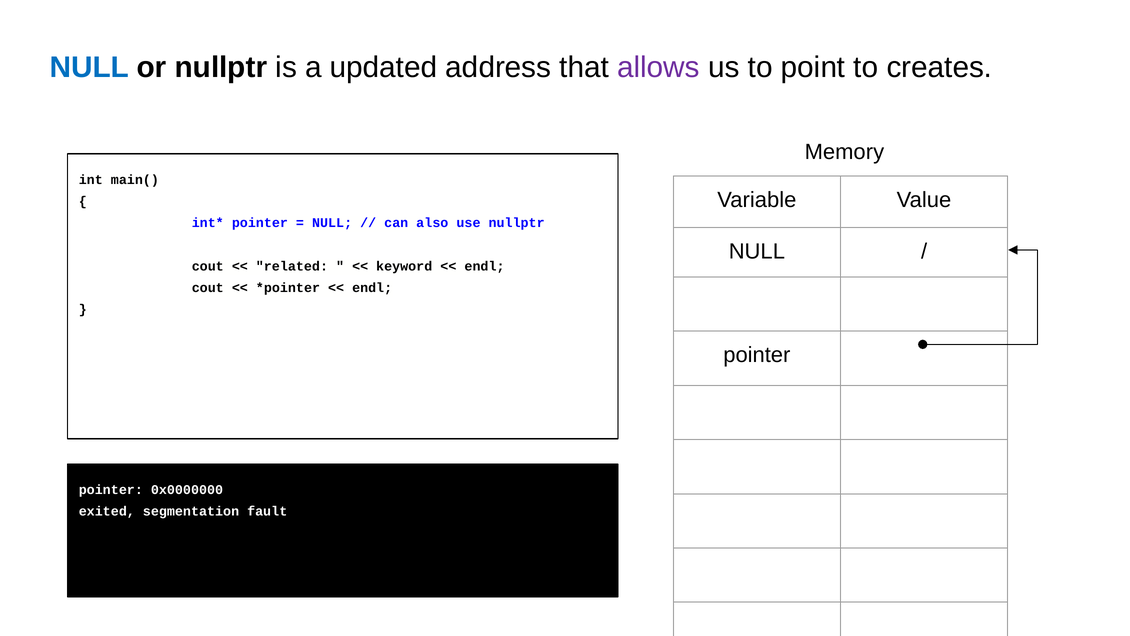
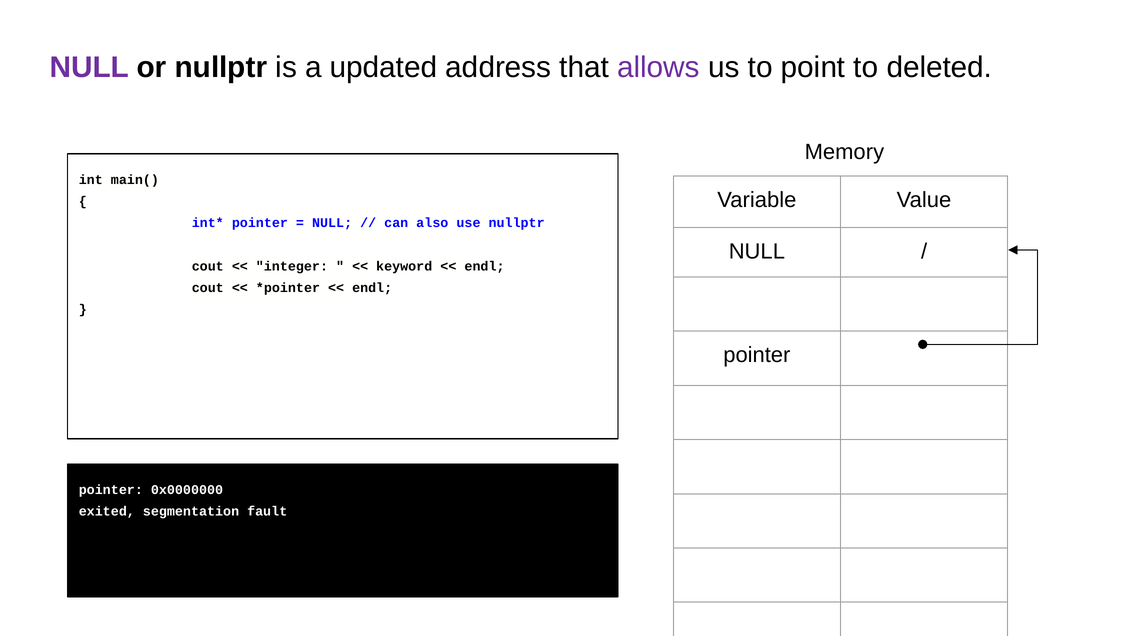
NULL colour: blue -> purple (89, 67)
creates: creates -> deleted (939, 67)
related: related -> integer (292, 266)
